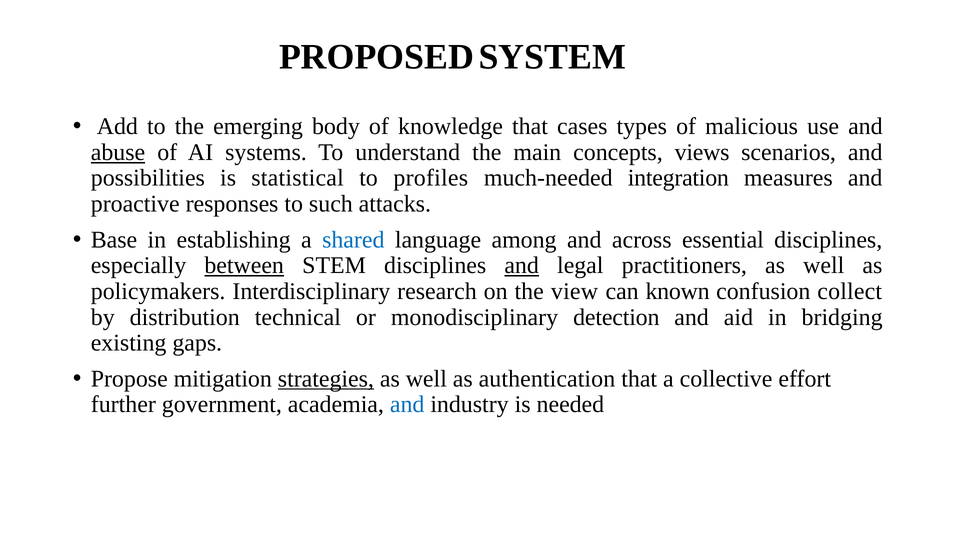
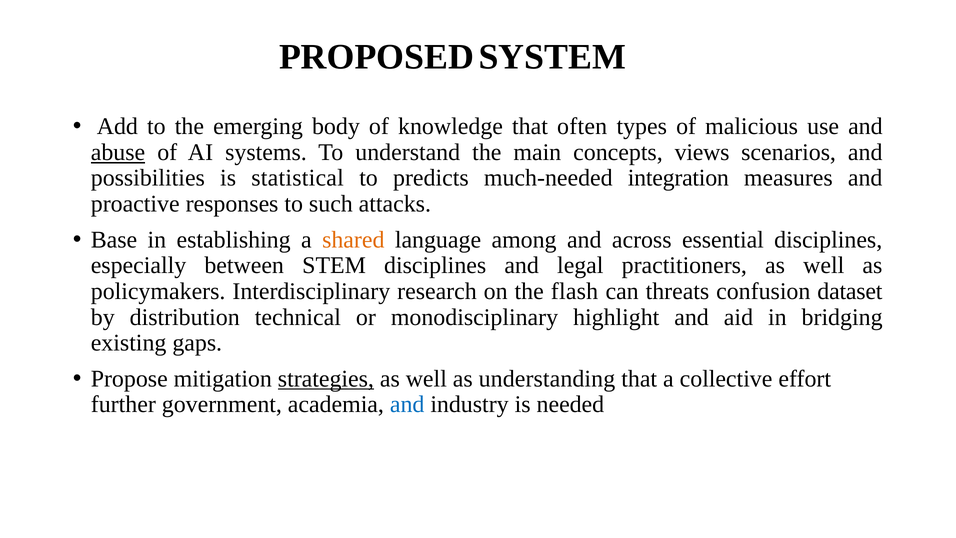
cases: cases -> often (582, 126)
profiles: profiles -> predicts (431, 178)
shared colour: blue -> orange (353, 240)
between underline: present -> none (244, 265)
and underline: present -> none (522, 265)
view: view -> flash (575, 291)
known: known -> threats (677, 291)
collect: collect -> dataset (850, 291)
detection: detection -> highlight (616, 317)
authentication: authentication -> understanding (547, 379)
